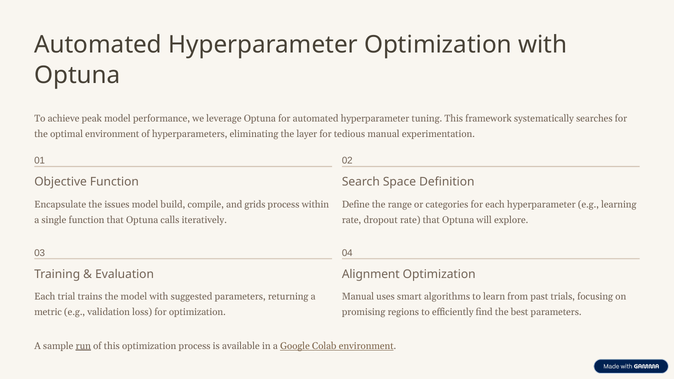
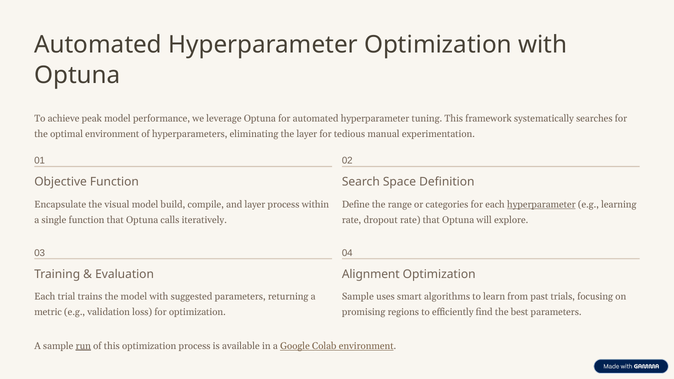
issues: issues -> visual (117, 205)
and grids: grids -> layer (255, 205)
hyperparameter underline: none -> present (541, 205)
Manual: Manual -> Sample (358, 297)
